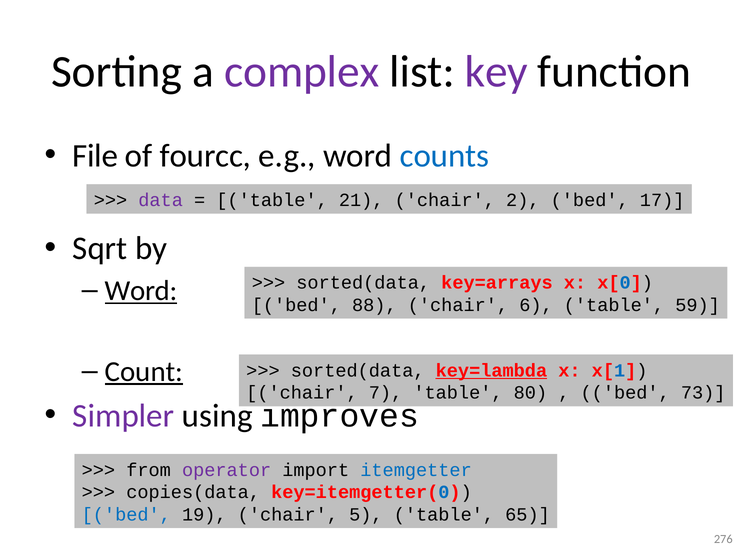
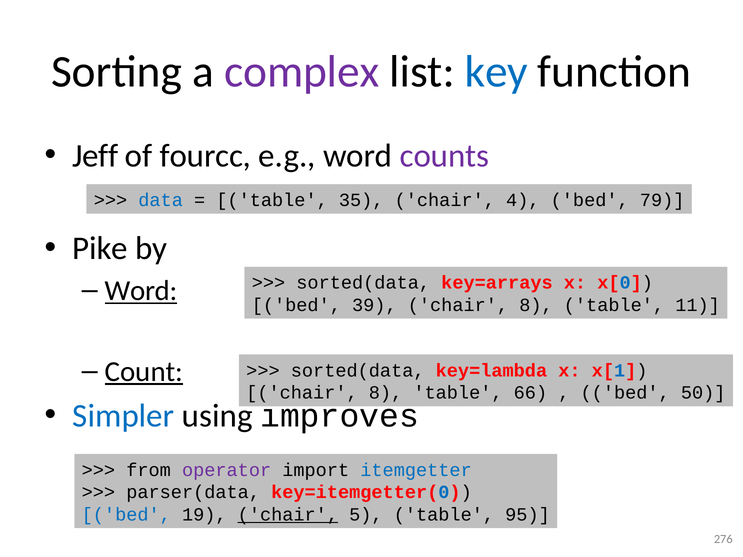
key colour: purple -> blue (496, 72)
File: File -> Jeff (95, 156)
counts colour: blue -> purple (445, 156)
data colour: purple -> blue (161, 200)
21: 21 -> 35 (361, 200)
2: 2 -> 4 (523, 200)
17: 17 -> 79 (662, 200)
Sqrt: Sqrt -> Pike (100, 248)
88: 88 -> 39 (374, 305)
6: 6 -> 8 (536, 305)
59: 59 -> 11 (698, 305)
key=lambda underline: present -> none (491, 371)
7: 7 -> 8 (386, 393)
80: 80 -> 66 (530, 393)
73: 73 -> 50 (703, 393)
Simpler colour: purple -> blue (123, 416)
copies(data: copies(data -> parser(data (193, 493)
chair underline: none -> present (288, 515)
65: 65 -> 95 (528, 515)
